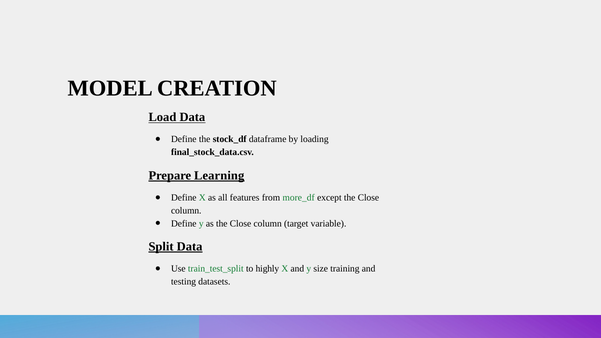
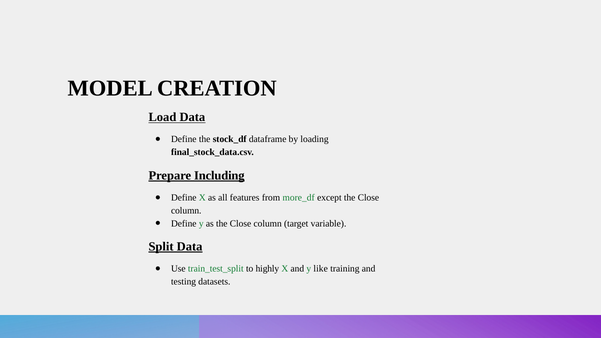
Learning: Learning -> Including (219, 175)
size: size -> like (321, 269)
